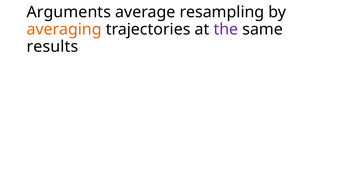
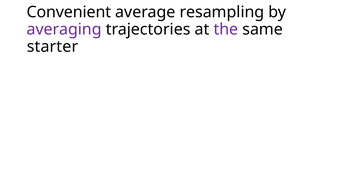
Arguments: Arguments -> Convenient (69, 12)
averaging colour: orange -> purple (64, 29)
results: results -> starter (52, 47)
